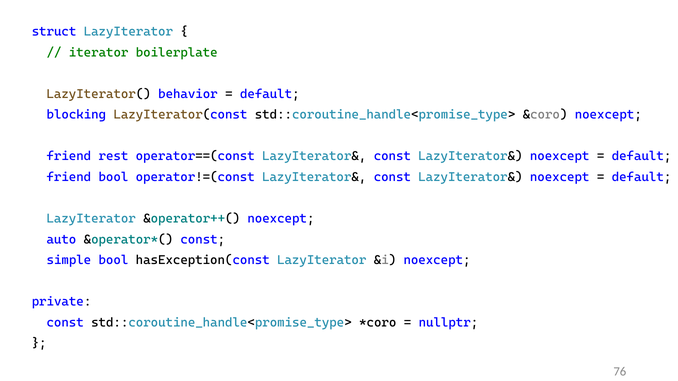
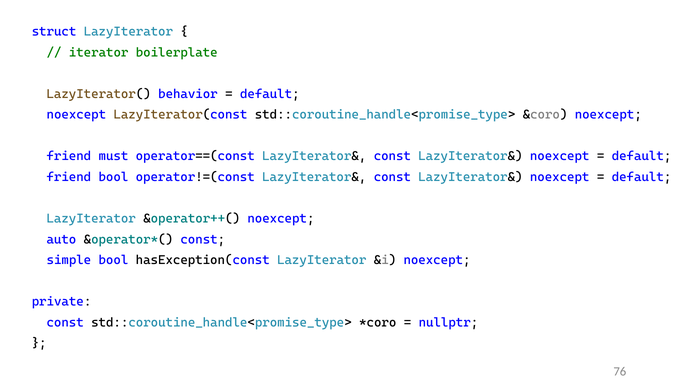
blocking: blocking -> noexcept (76, 115)
rest: rest -> must (113, 156)
